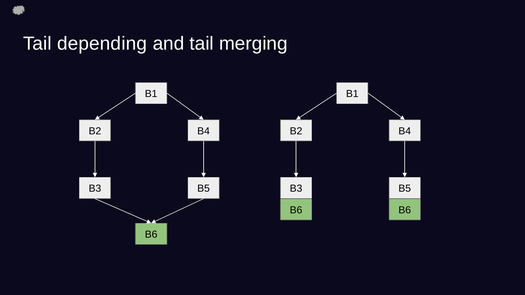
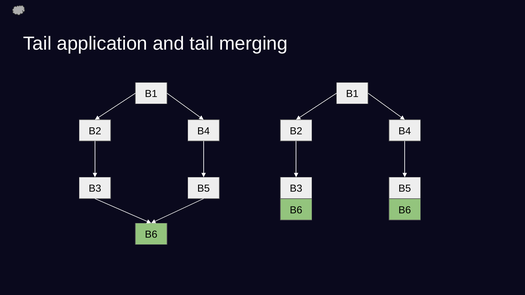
depending: depending -> application (102, 43)
